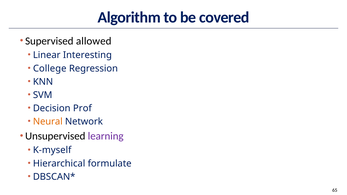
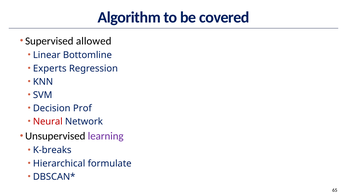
Interesting: Interesting -> Bottomline (87, 55)
College: College -> Experts (50, 68)
Neural colour: orange -> red (48, 122)
K-myself: K-myself -> K-breaks (52, 150)
